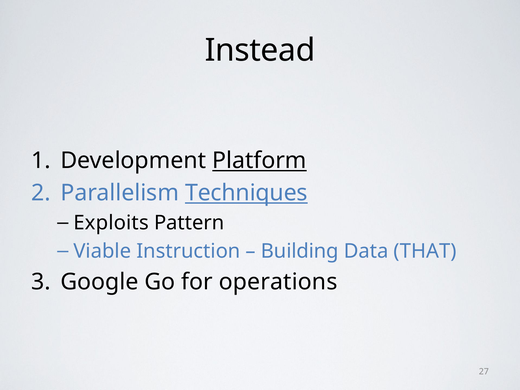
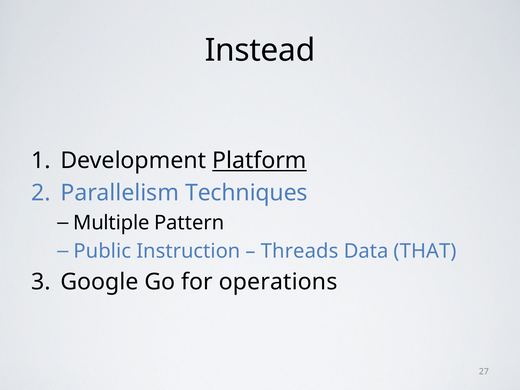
Techniques underline: present -> none (246, 193)
Exploits: Exploits -> Multiple (111, 223)
Viable: Viable -> Public (102, 251)
Building: Building -> Threads (300, 251)
